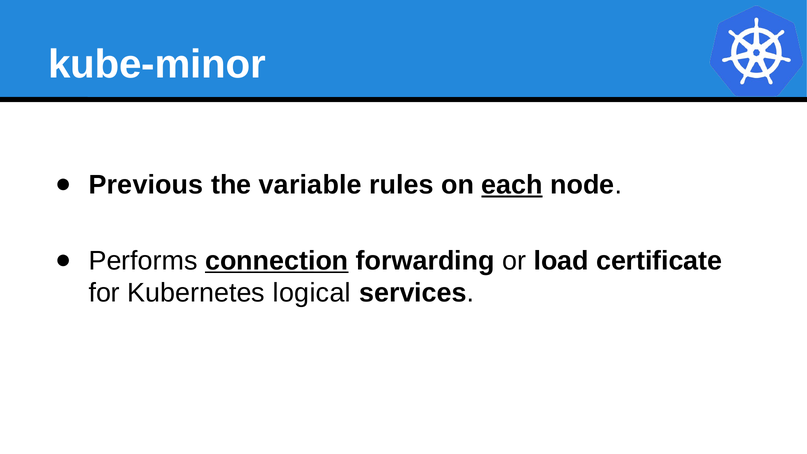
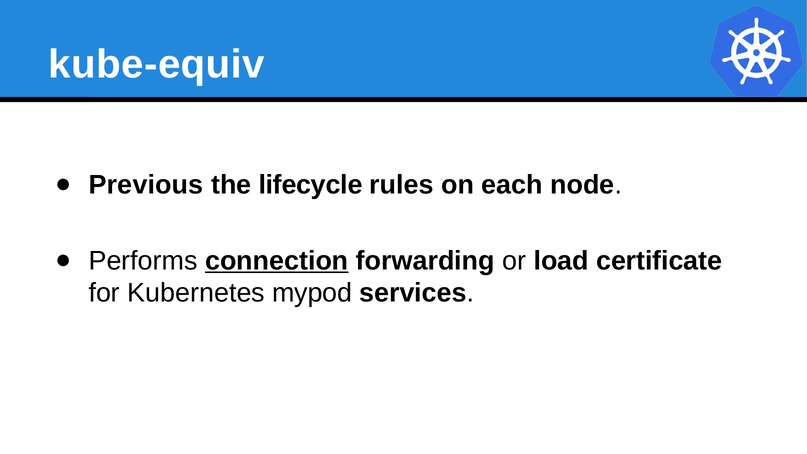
kube-minor: kube-minor -> kube-equiv (157, 64)
variable: variable -> lifecycle (310, 185)
each underline: present -> none (512, 185)
logical: logical -> mypod (312, 293)
